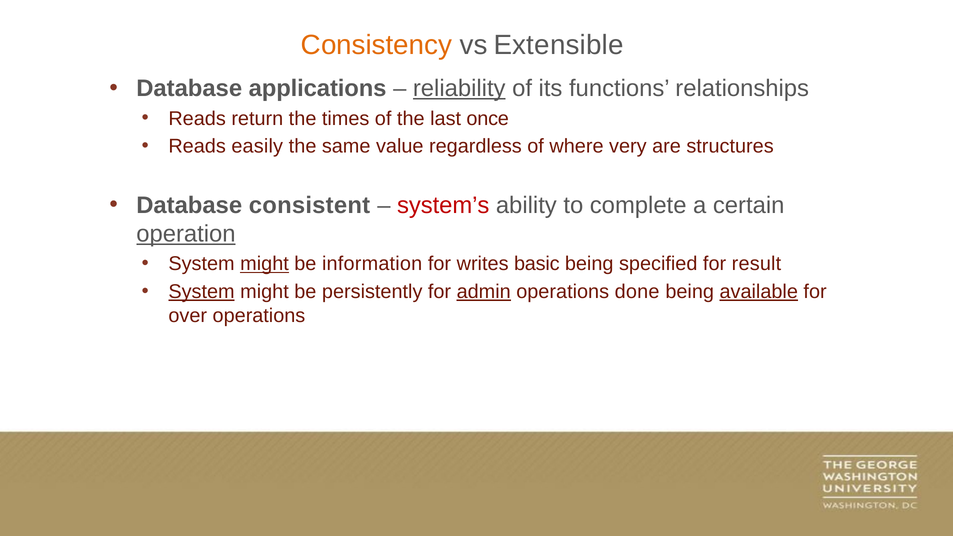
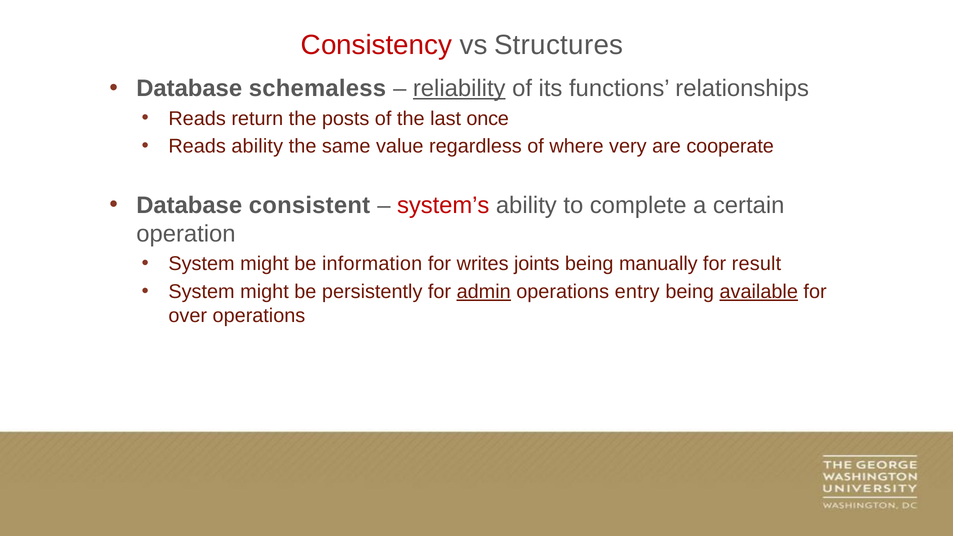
Consistency colour: orange -> red (377, 45)
Extensible: Extensible -> Structures (559, 45)
applications: applications -> schemaless (317, 89)
times: times -> posts (346, 118)
Reads easily: easily -> ability (257, 146)
structures: structures -> cooperate (730, 146)
operation underline: present -> none (186, 234)
might underline: present -> none (265, 264)
basic: basic -> joints (537, 264)
specified: specified -> manually (658, 264)
System underline: present -> none (202, 292)
done: done -> entry (637, 292)
